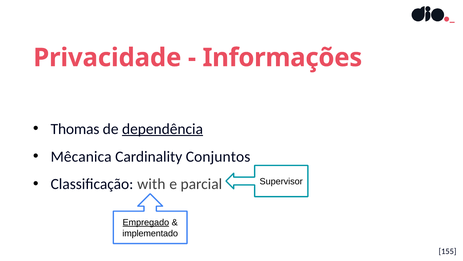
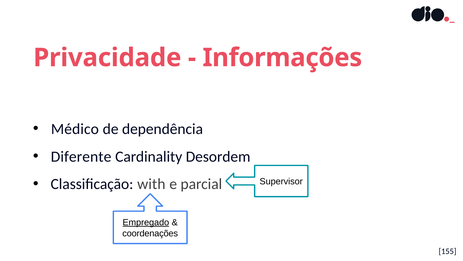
Thomas: Thomas -> Médico (75, 129)
dependência underline: present -> none (163, 129)
Mêcanica: Mêcanica -> Diferente (81, 156)
Conjuntos: Conjuntos -> Desordem (218, 156)
implementado: implementado -> coordenações (150, 233)
